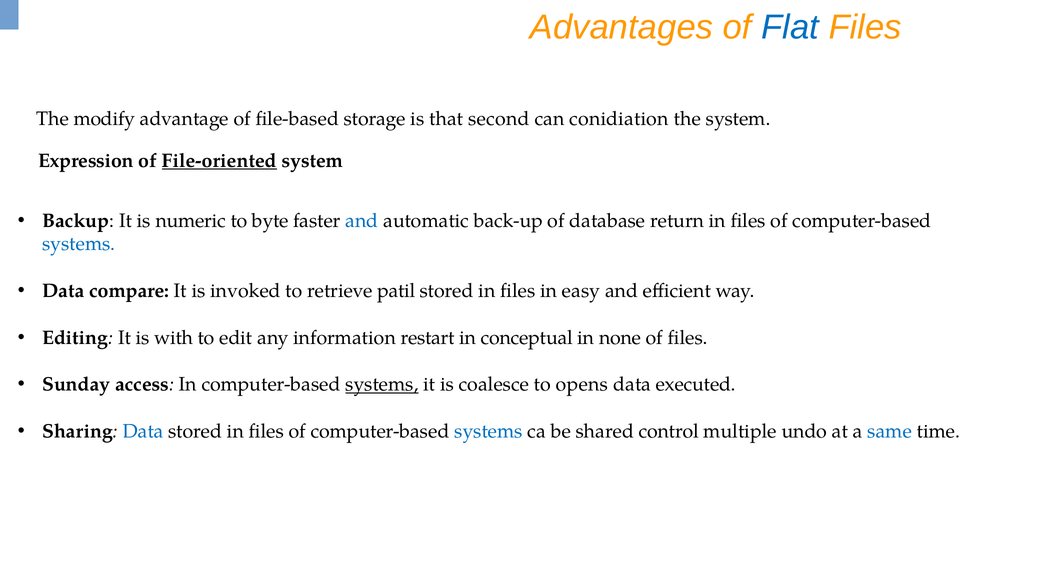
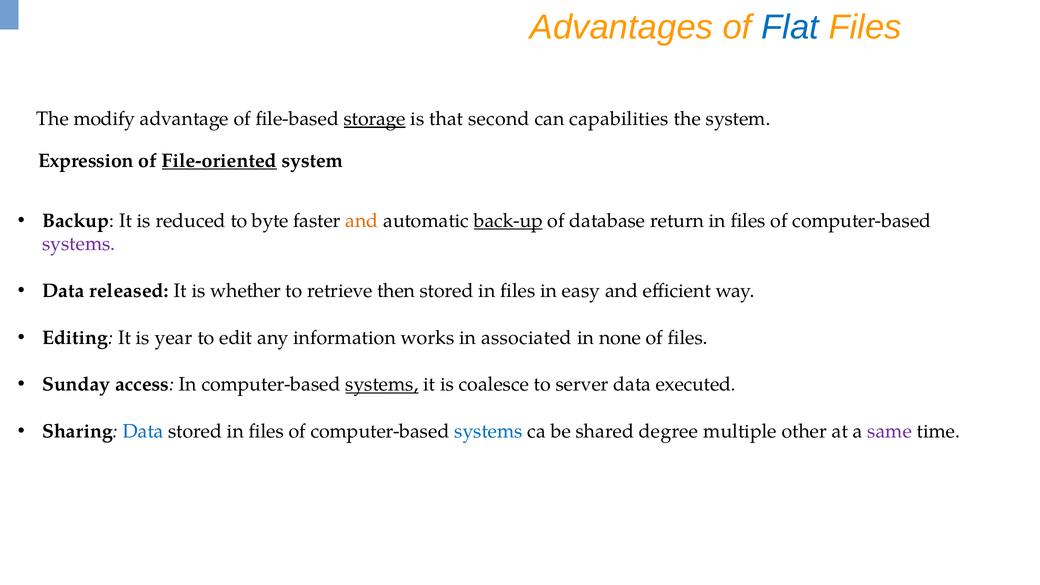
storage underline: none -> present (375, 119)
conidiation: conidiation -> capabilities (619, 119)
numeric: numeric -> reduced (191, 221)
and colour: blue -> orange (362, 221)
back-up underline: none -> present (508, 221)
systems colour: blue -> purple (79, 244)
compare: compare -> released (129, 291)
invoked: invoked -> whether (246, 291)
patil: patil -> then (396, 291)
with: with -> year (174, 338)
restart: restart -> works (428, 338)
conceptual: conceptual -> associated (527, 338)
opens: opens -> server (582, 384)
control: control -> degree (669, 431)
undo: undo -> other (804, 431)
same colour: blue -> purple (890, 431)
